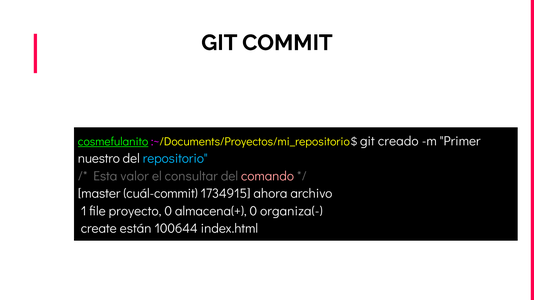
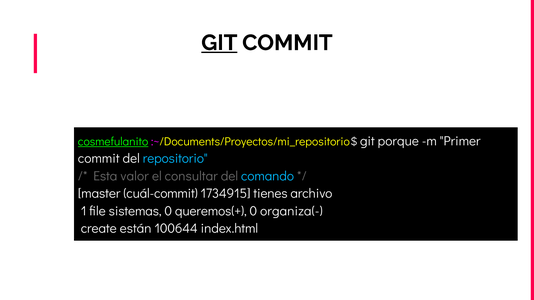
GIT underline: none -> present (219, 43)
creado: creado -> porque (398, 141)
nuestro: nuestro -> commit (99, 159)
comando colour: pink -> light blue (268, 176)
ahora: ahora -> tienes (271, 194)
proyecto: proyecto -> sistemas (135, 211)
almacena(+: almacena(+ -> queremos(+ (211, 211)
